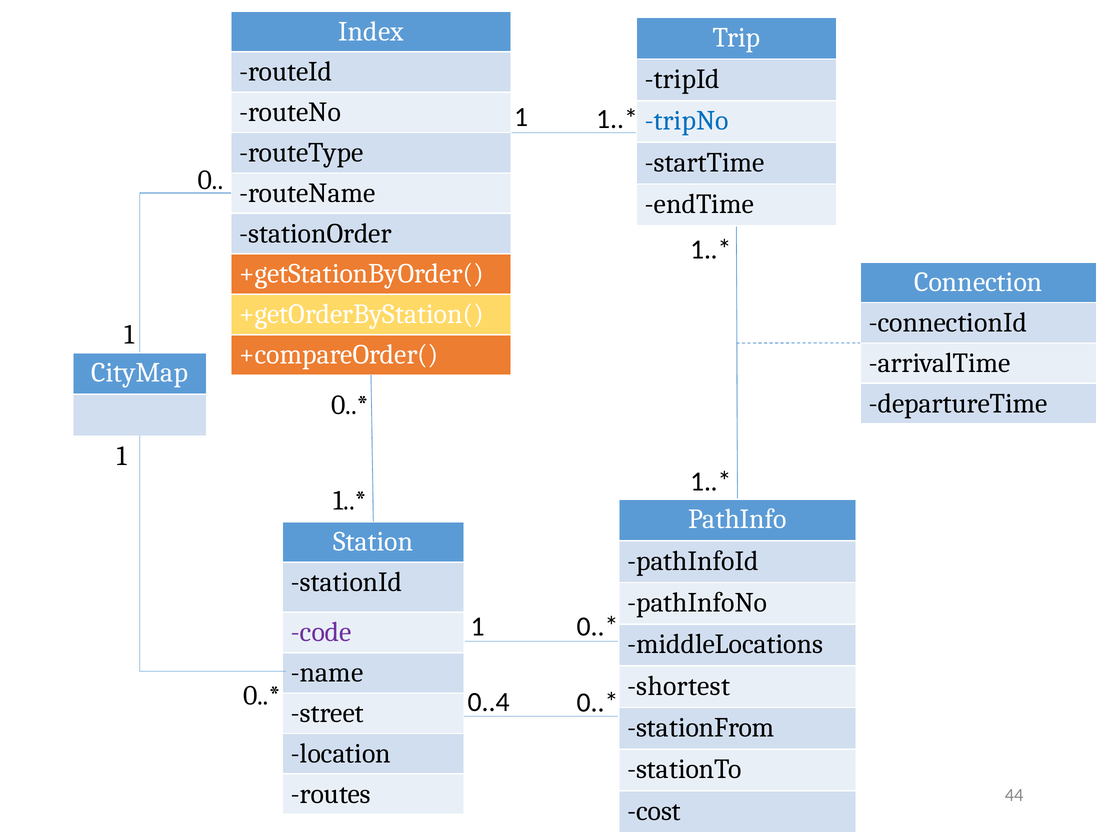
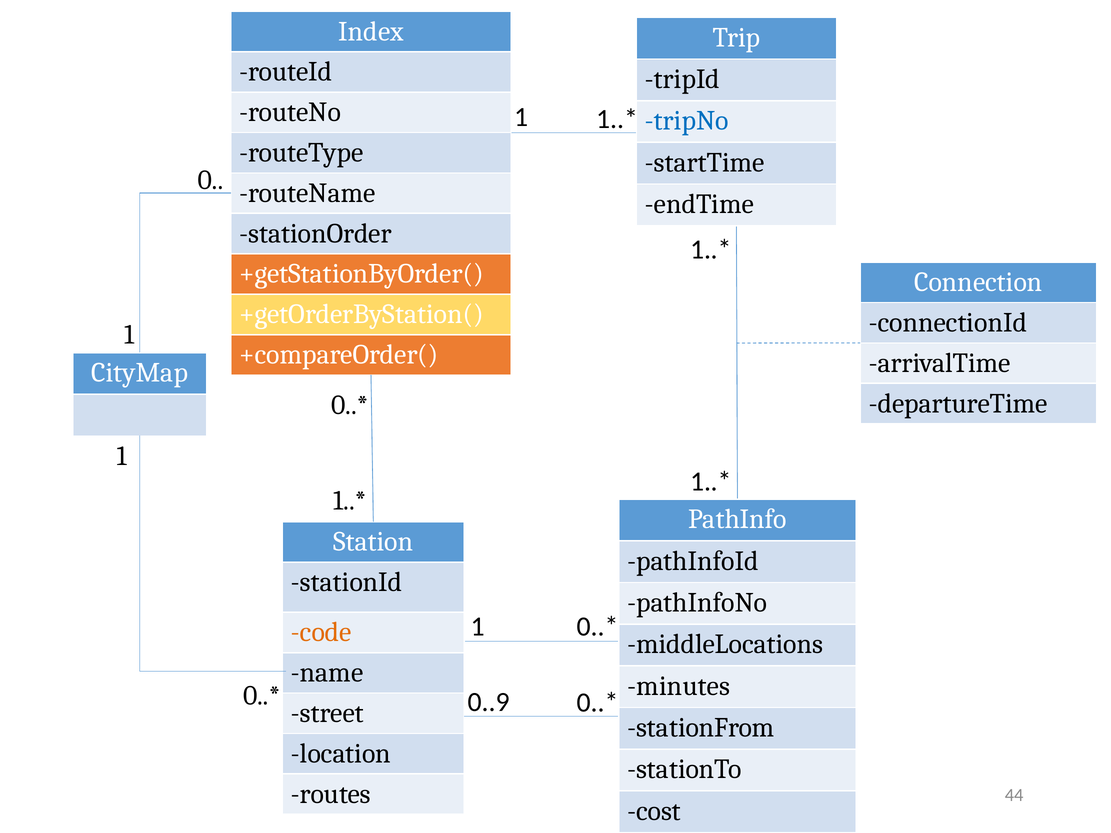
code colour: purple -> orange (321, 632)
shortest: shortest -> minutes (679, 686)
0..4: 0..4 -> 0..9 (489, 702)
